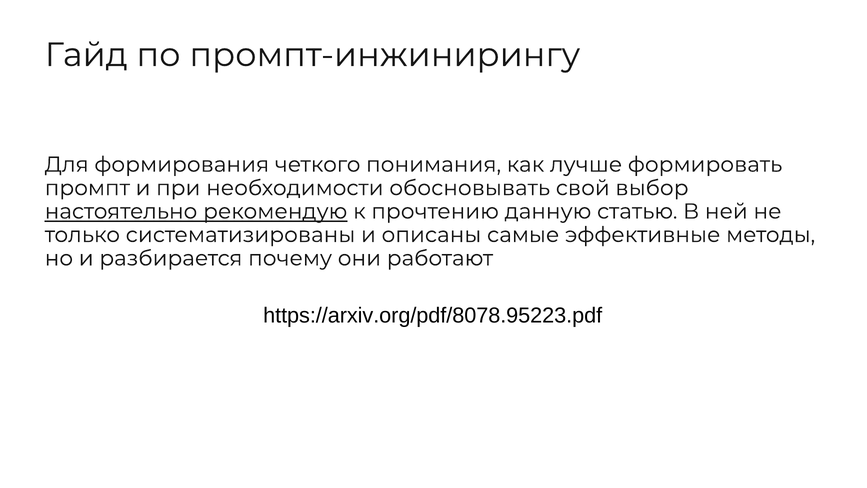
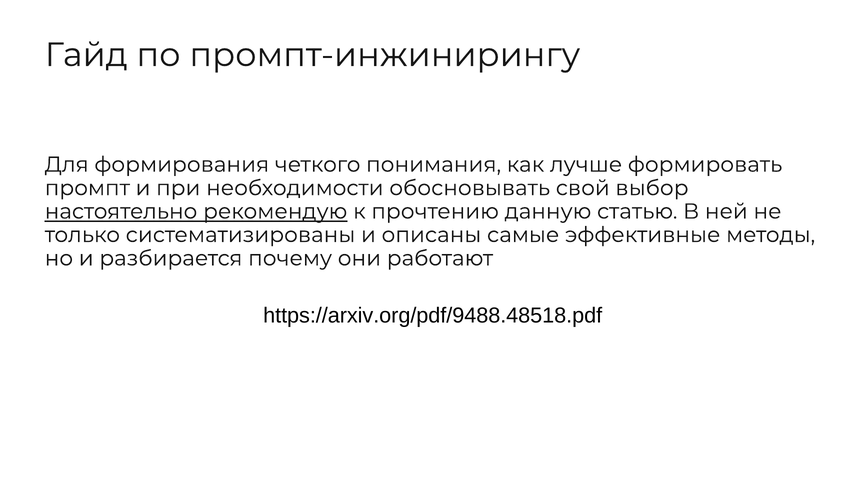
https://arxiv.org/pdf/8078.95223.pdf: https://arxiv.org/pdf/8078.95223.pdf -> https://arxiv.org/pdf/9488.48518.pdf (433, 316)
